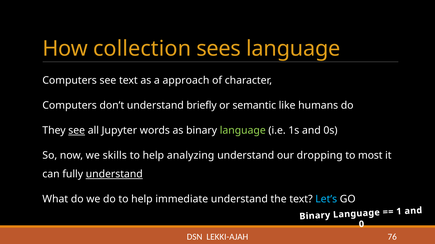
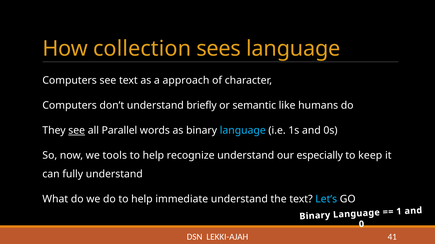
Jupyter: Jupyter -> Parallel (119, 131)
language colour: light green -> light blue (243, 131)
skills: skills -> tools (115, 156)
analyzing: analyzing -> recognize (191, 156)
dropping: dropping -> especially (320, 156)
most: most -> keep (370, 156)
understand underline: present -> none (114, 175)
76: 76 -> 41 (392, 238)
